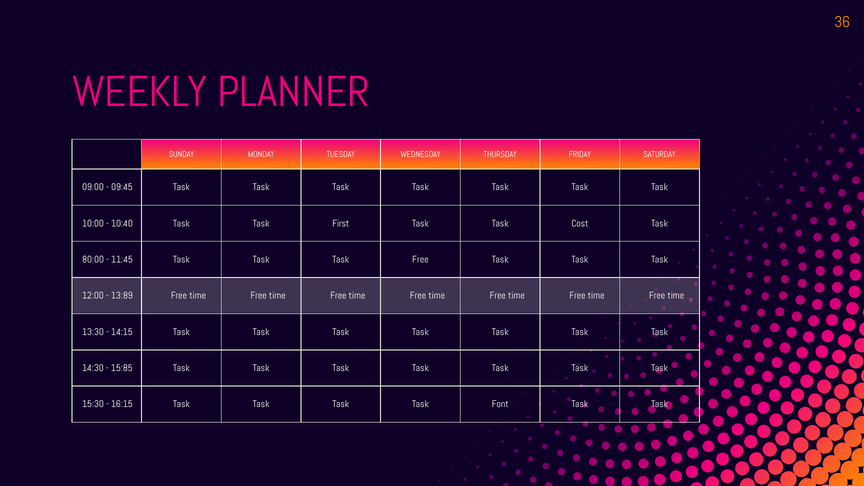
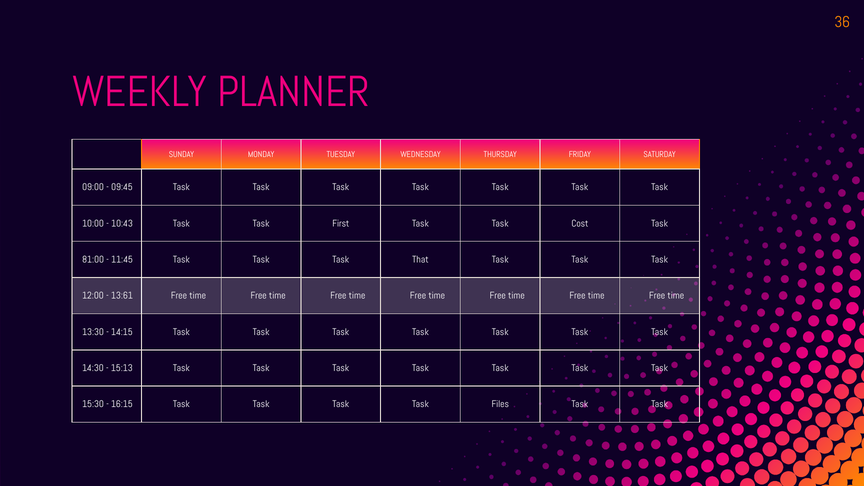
10:40: 10:40 -> 10:43 (122, 223)
80:00: 80:00 -> 81:00 (93, 260)
Free: Free -> That (420, 260)
13:89: 13:89 -> 13:61 (122, 296)
15:85: 15:85 -> 15:13 (122, 368)
Font: Font -> Files (500, 404)
